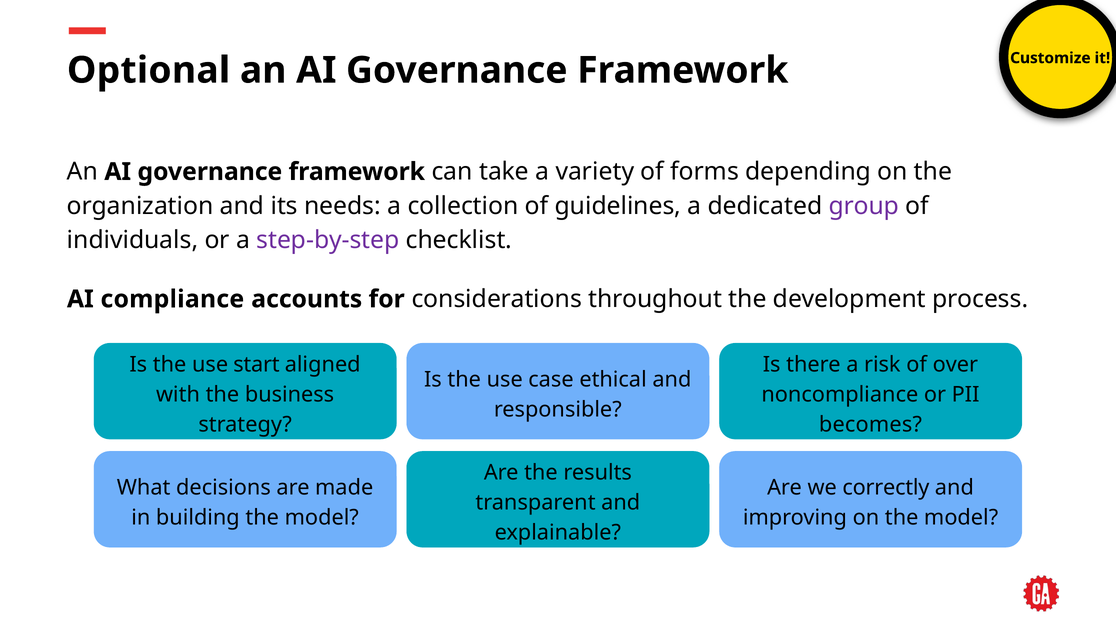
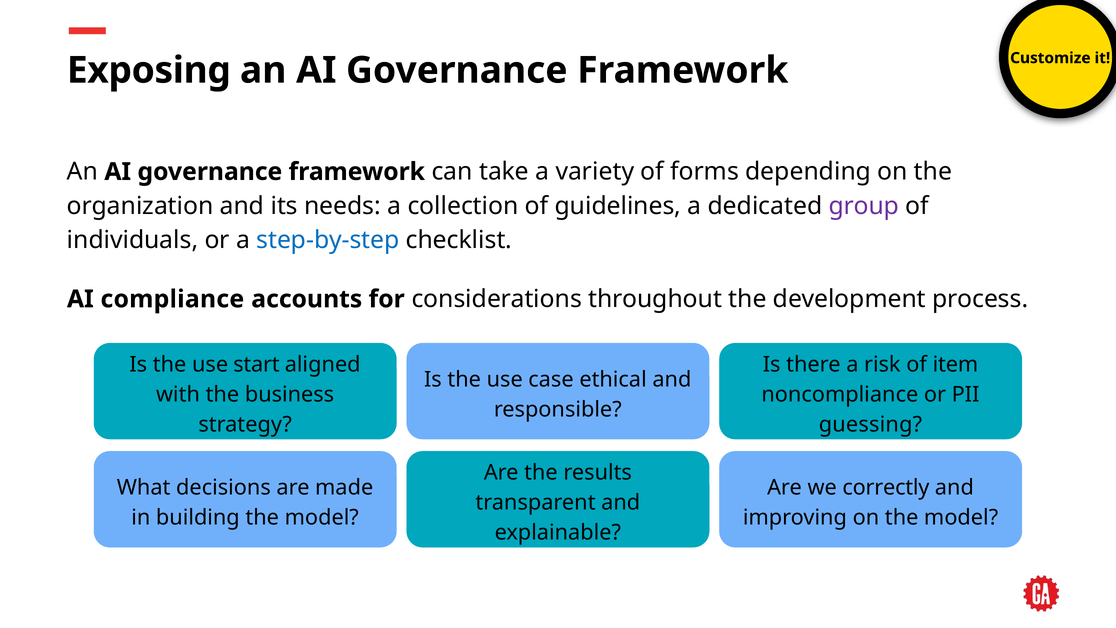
Optional: Optional -> Exposing (149, 70)
step-by-step colour: purple -> blue (328, 240)
over: over -> item (955, 365)
becomes: becomes -> guessing (870, 424)
